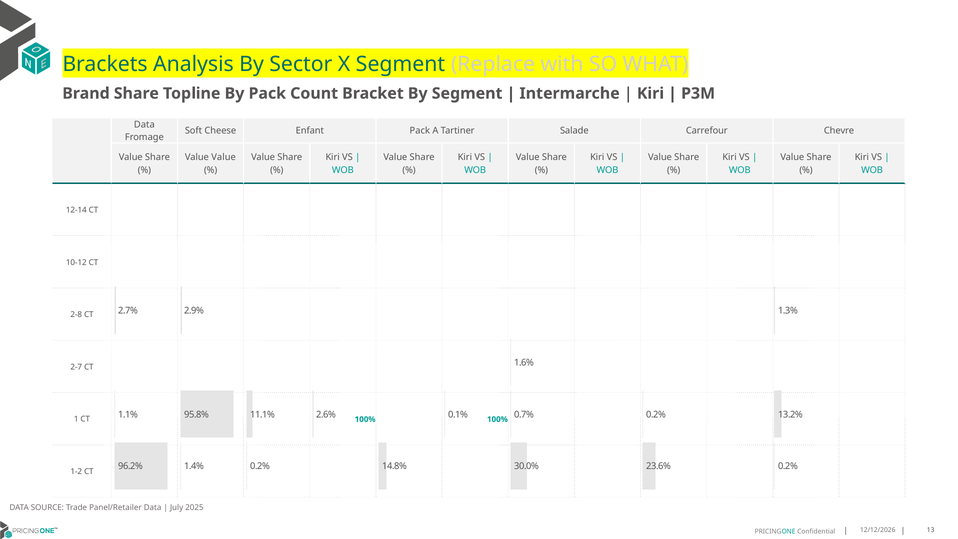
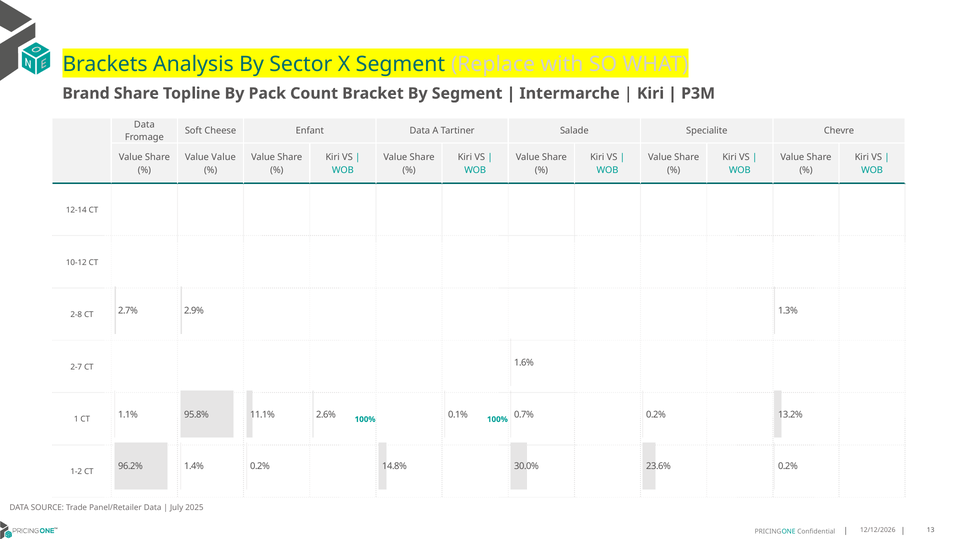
Enfant Pack: Pack -> Data (420, 131)
Carrefour: Carrefour -> Specialite (707, 131)
